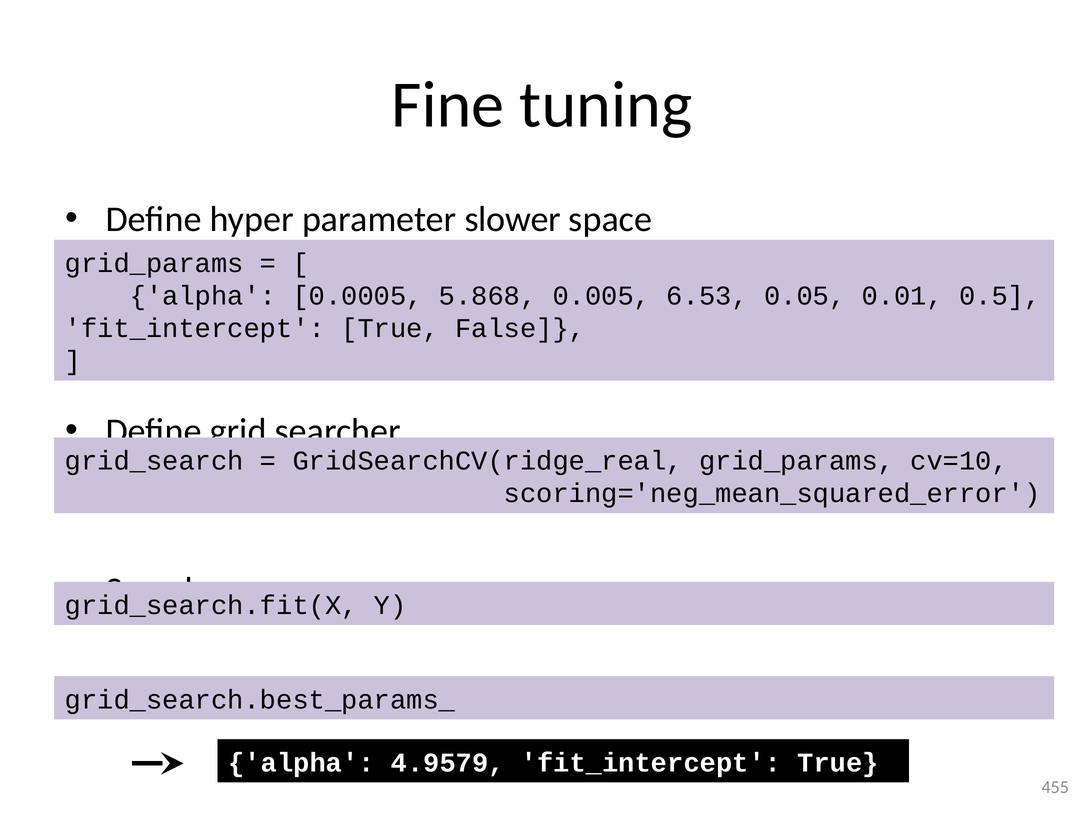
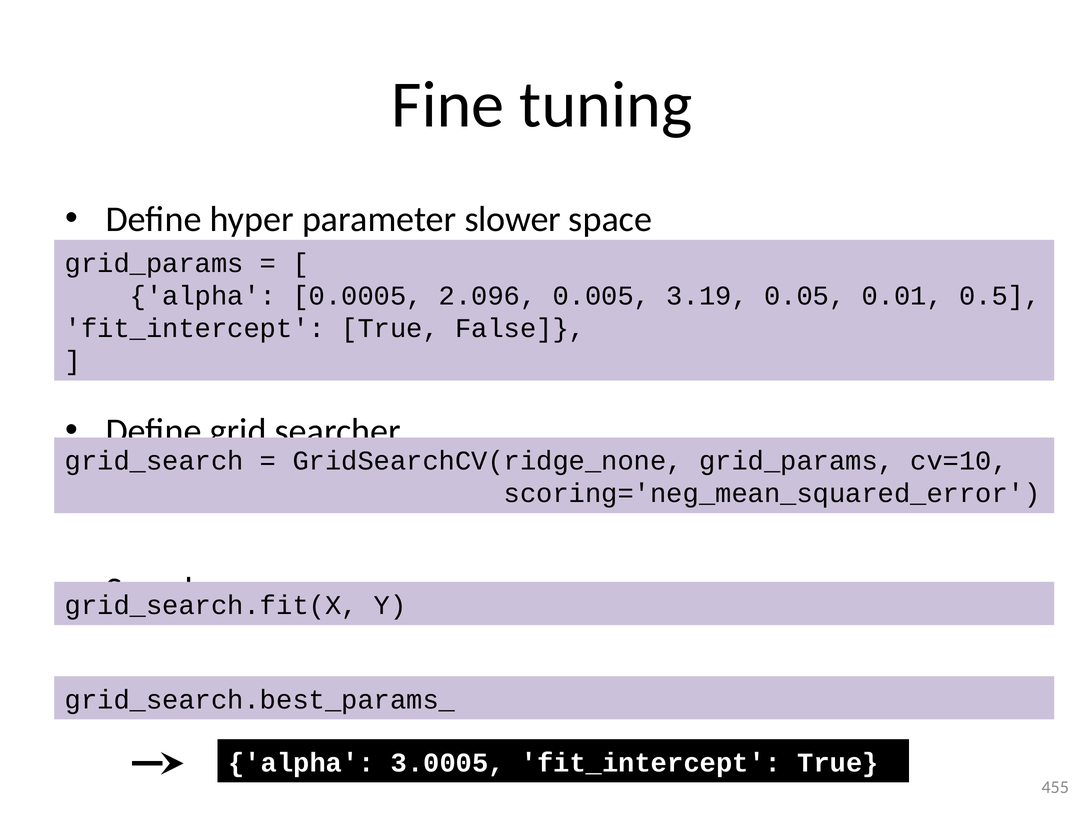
5.868: 5.868 -> 2.096 (488, 296)
6.53: 6.53 -> 3.19 (707, 296)
GridSearchCV(ridge_real: GridSearchCV(ridge_real -> GridSearchCV(ridge_none (488, 461)
4.9579: 4.9579 -> 3.0005 (448, 763)
